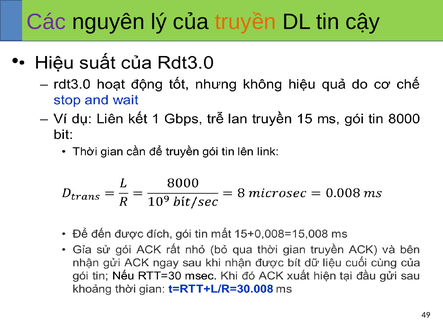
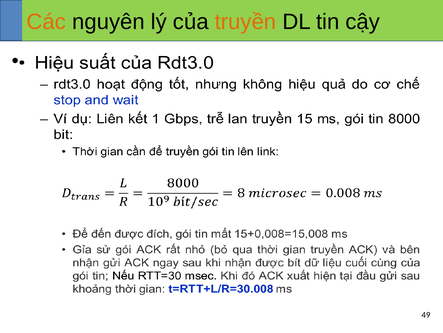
Các colour: purple -> orange (46, 22)
